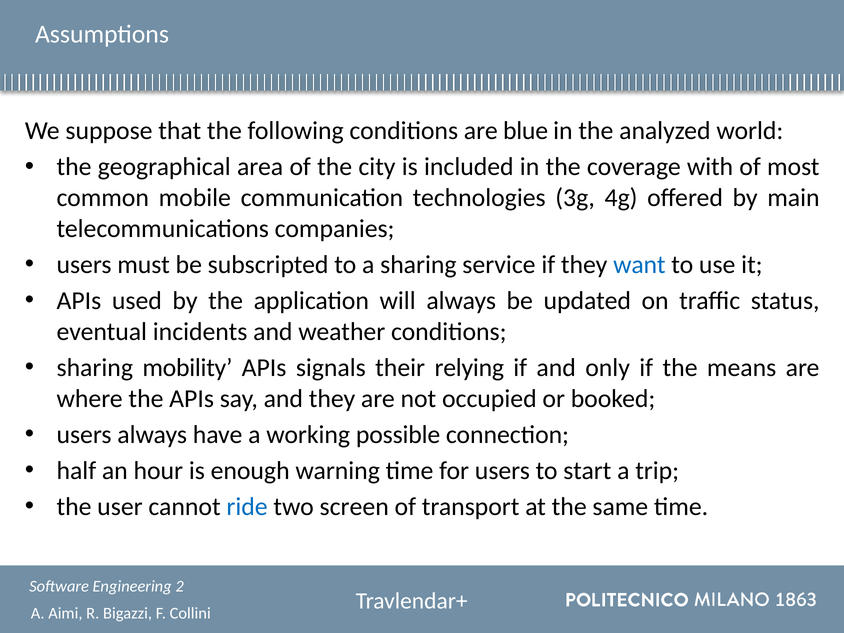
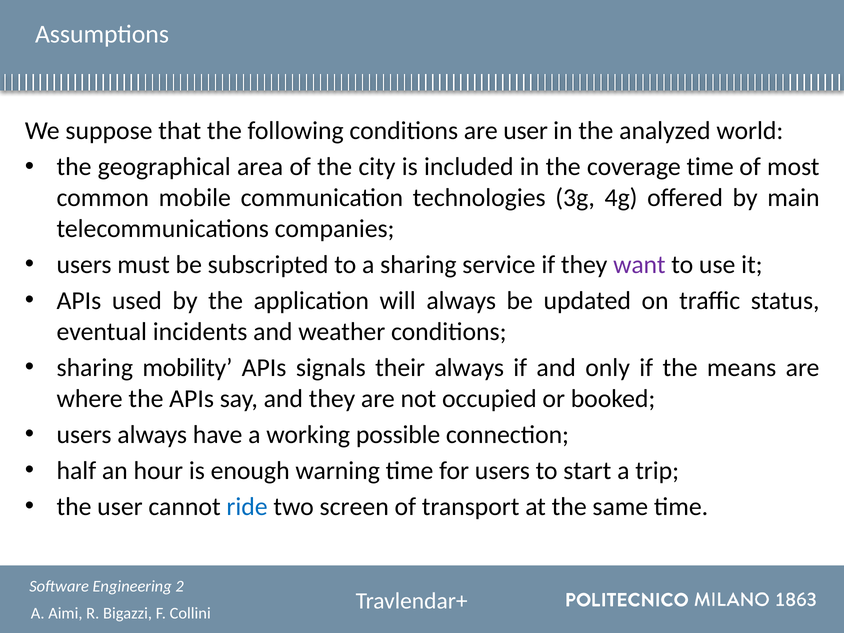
are blue: blue -> user (526, 131)
coverage with: with -> time (710, 167)
want colour: blue -> purple (639, 265)
their relying: relying -> always (469, 368)
